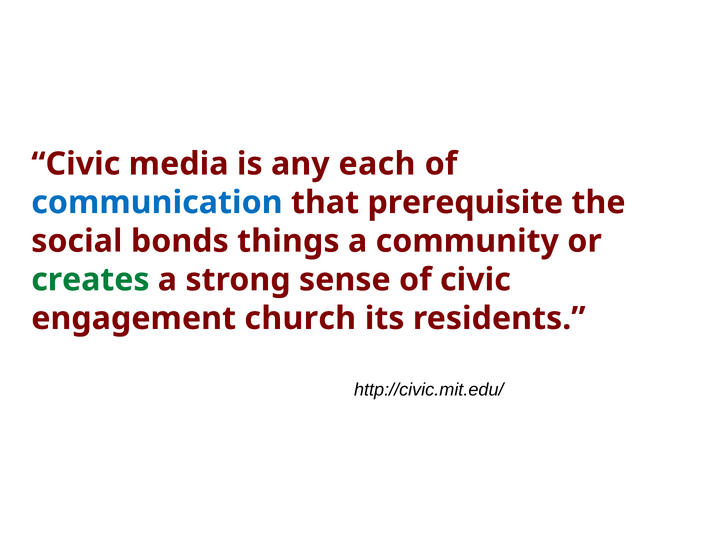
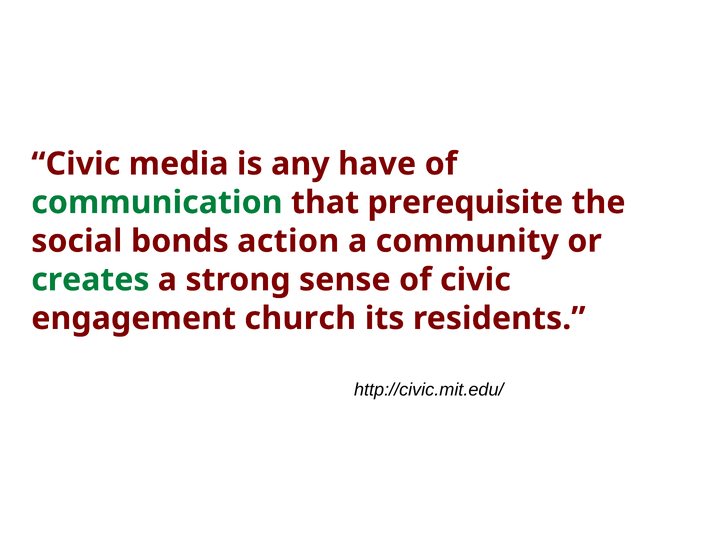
each: each -> have (377, 164)
communication colour: blue -> green (157, 203)
things: things -> action (288, 241)
